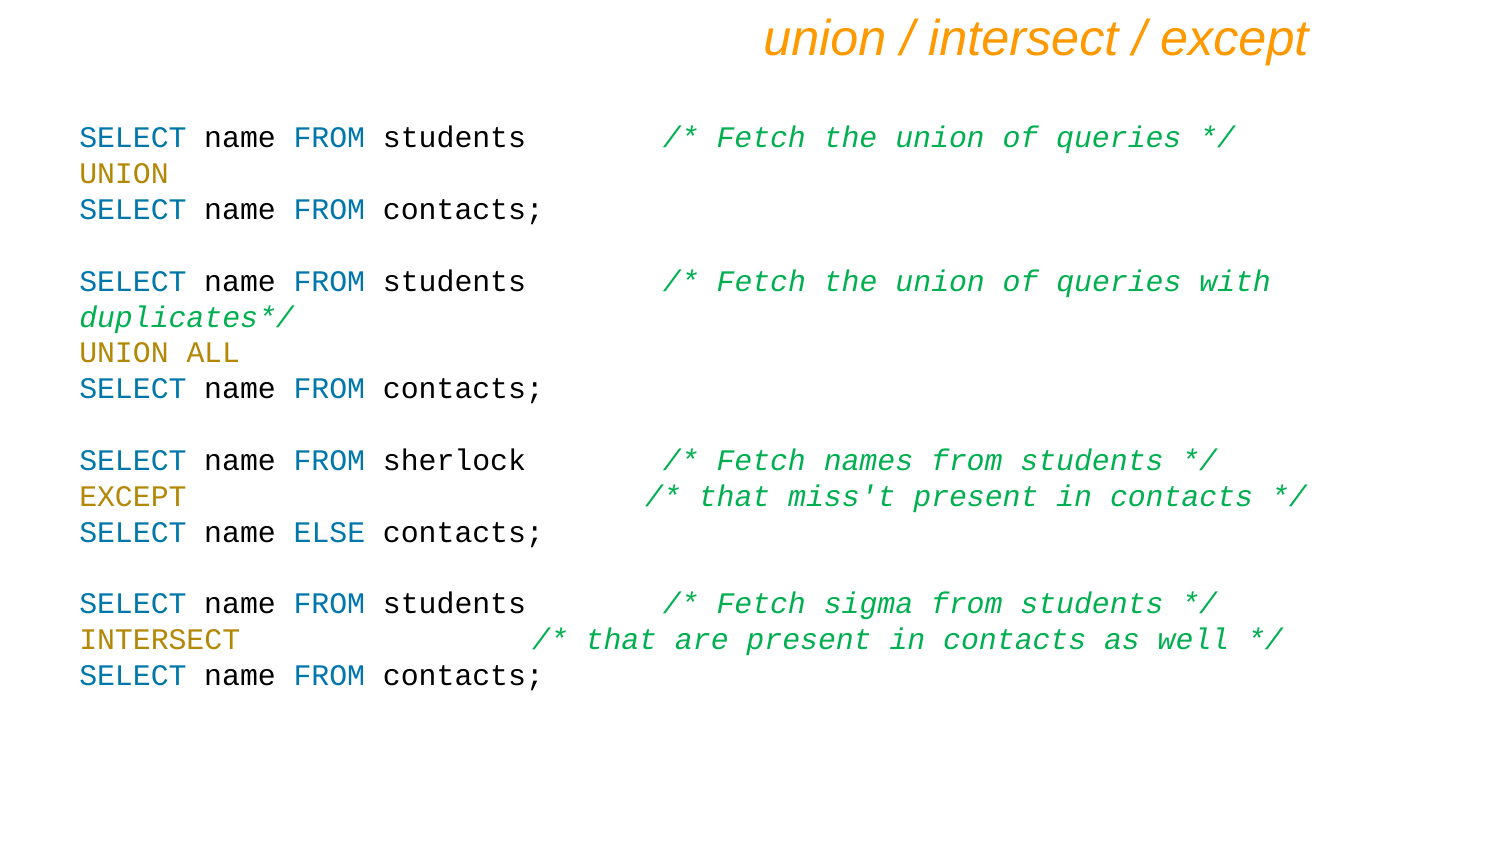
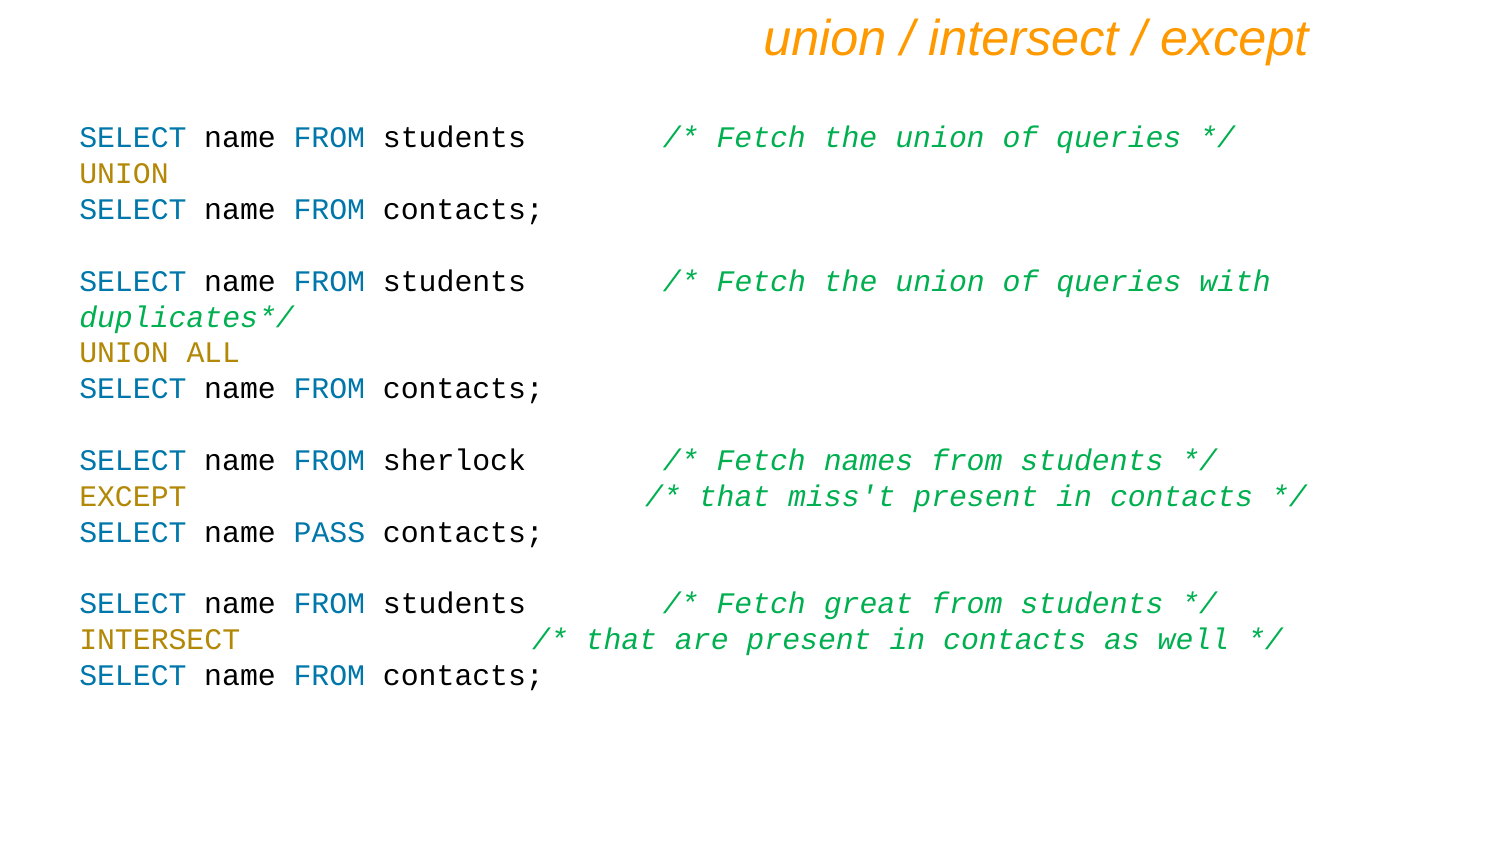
ELSE: ELSE -> PASS (329, 532)
sigma: sigma -> great (869, 604)
